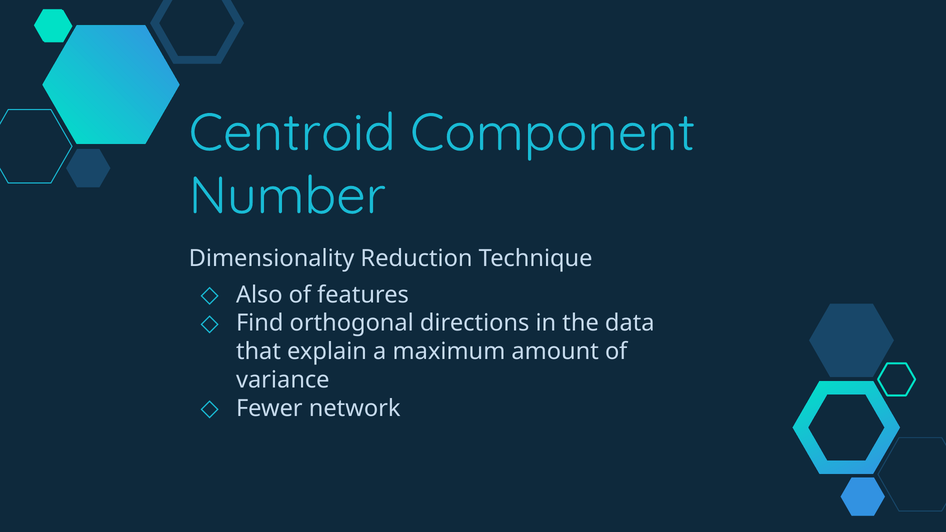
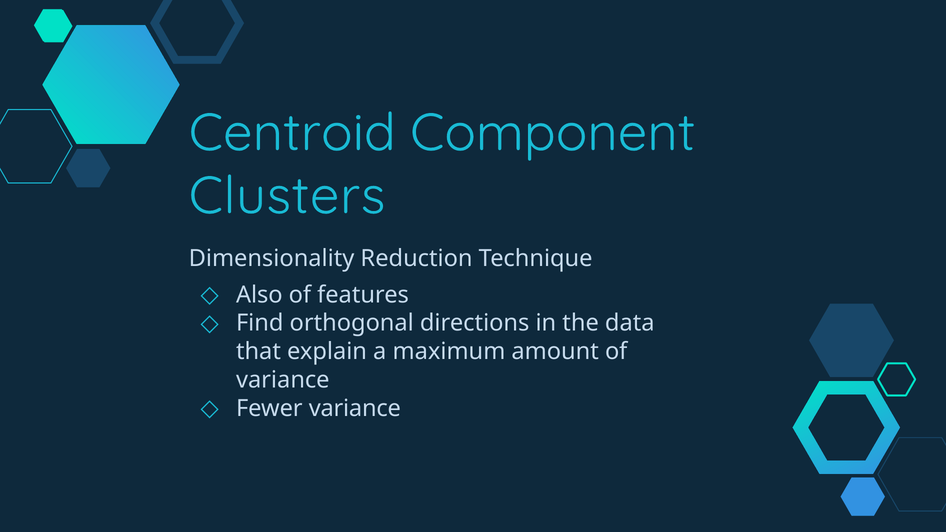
Number: Number -> Clusters (287, 196)
Fewer network: network -> variance (355, 408)
